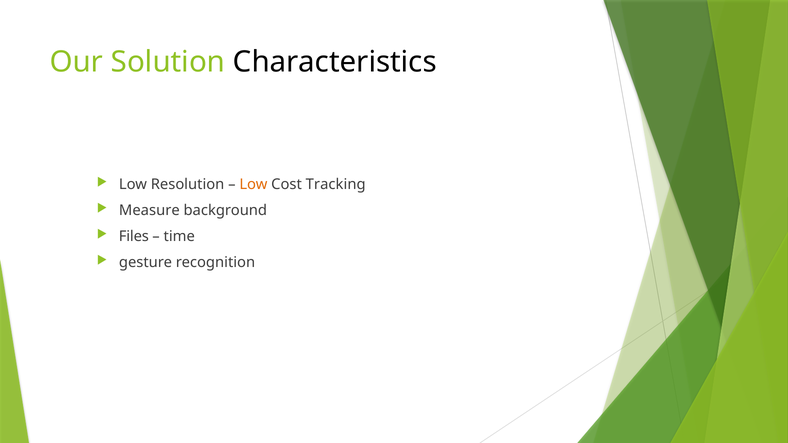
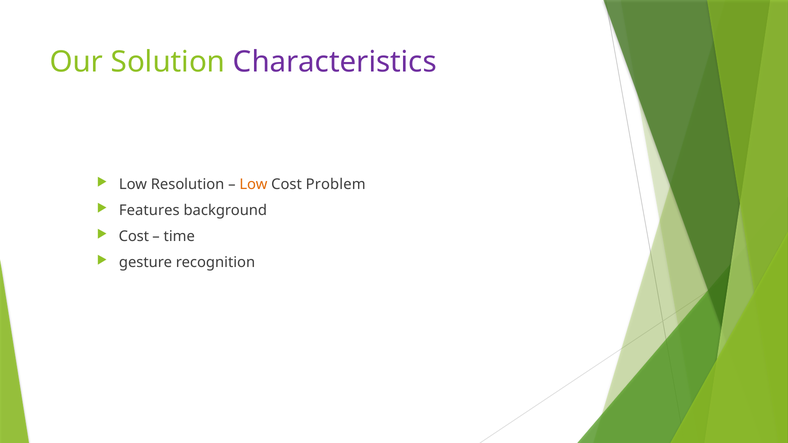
Characteristics colour: black -> purple (335, 62)
Tracking: Tracking -> Problem (336, 185)
Measure: Measure -> Features (149, 211)
Files: Files -> Cost (134, 236)
